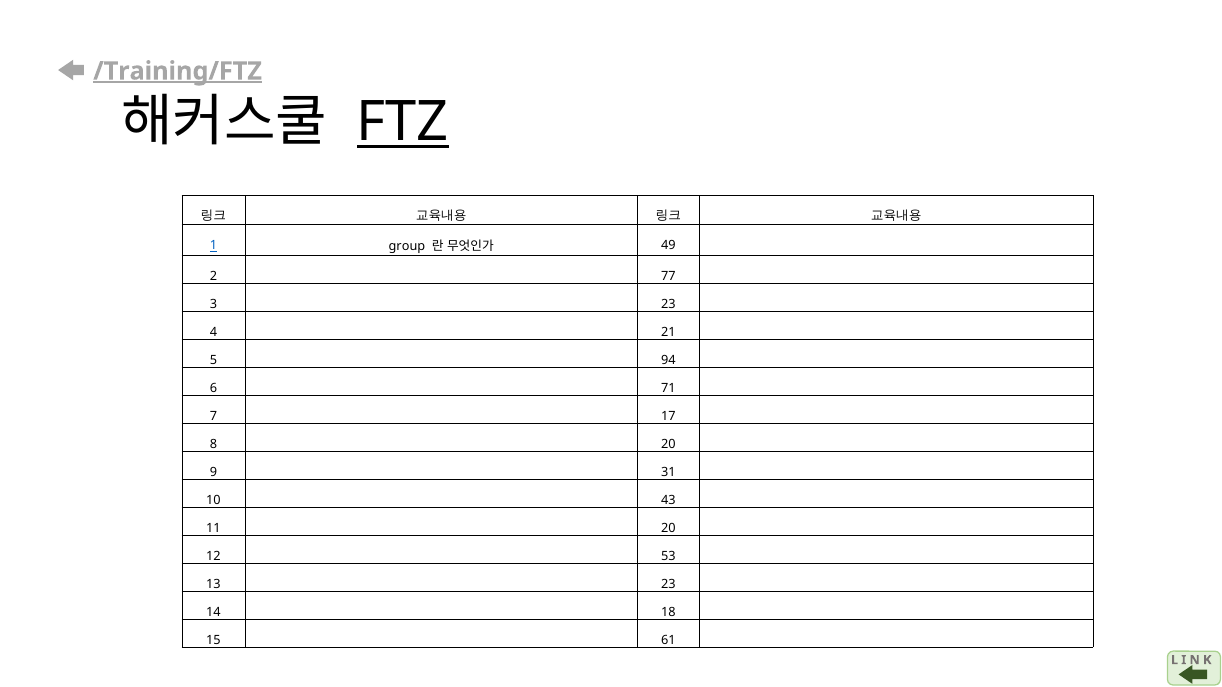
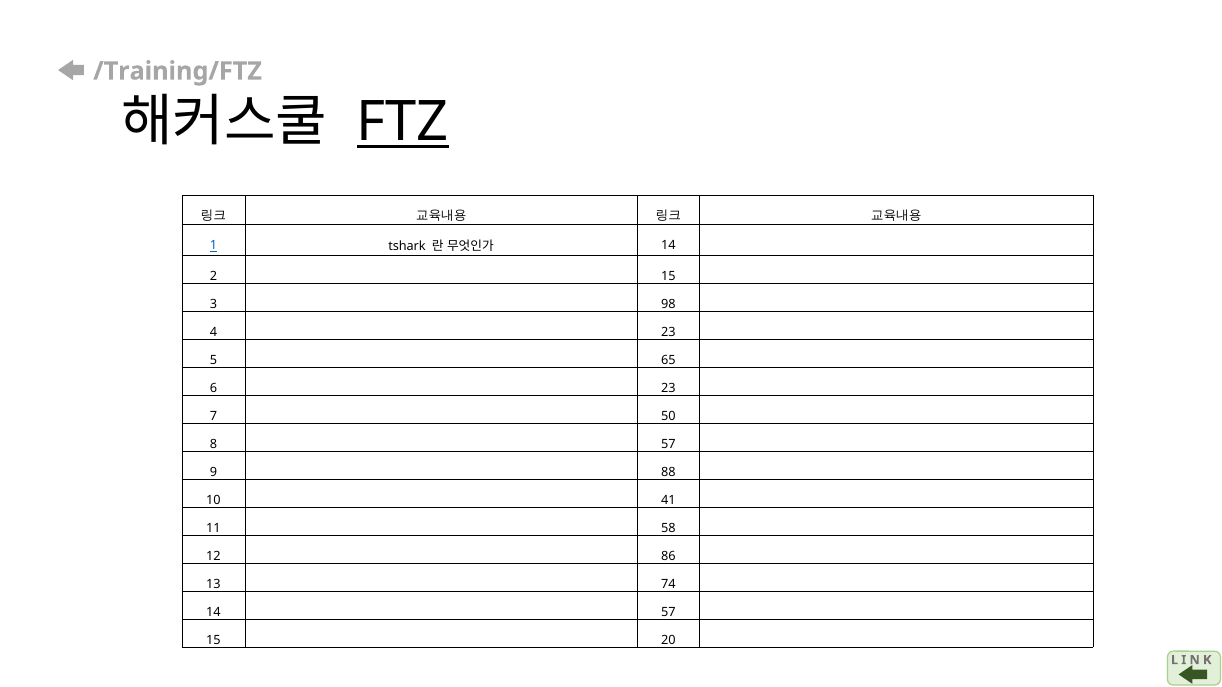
/Training/FTZ underline: present -> none (178, 71)
group: group -> tshark (407, 247)
49: 49 -> 14 (668, 245)
2 77: 77 -> 15 (668, 276)
3 23: 23 -> 98 (668, 304)
4 21: 21 -> 23 (668, 332)
94: 94 -> 65 (668, 361)
6 71: 71 -> 23 (668, 389)
17: 17 -> 50 (668, 417)
8 20: 20 -> 57 (668, 445)
31: 31 -> 88 (668, 473)
43: 43 -> 41 (668, 501)
11 20: 20 -> 58 (668, 529)
53: 53 -> 86 (668, 557)
13 23: 23 -> 74 (668, 585)
14 18: 18 -> 57 (668, 613)
61: 61 -> 20 (668, 641)
